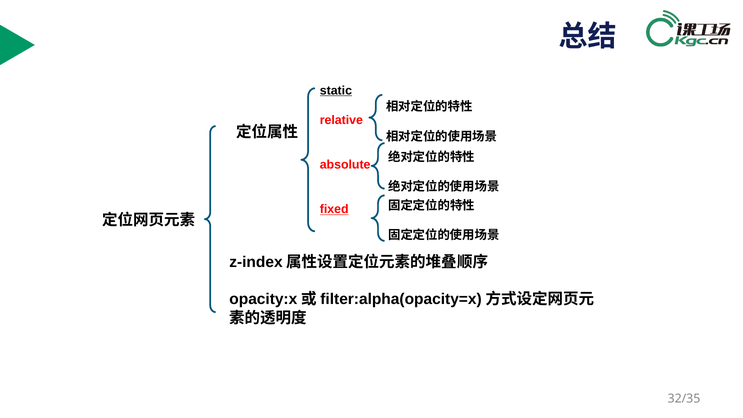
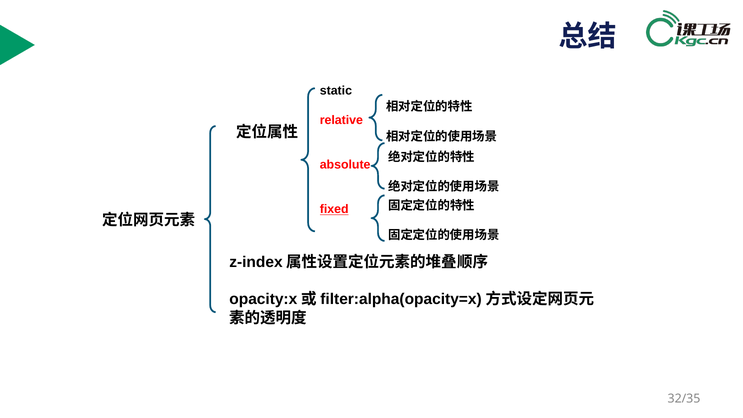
static underline: present -> none (336, 90)
